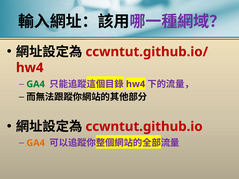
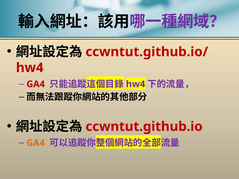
GA4 colour: green -> red (36, 84)
